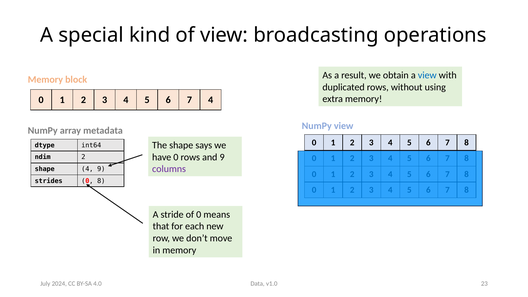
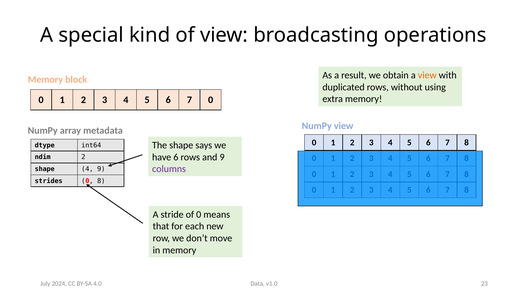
view colour: blue -> orange (427, 75)
7 4: 4 -> 0 (211, 100)
have 0: 0 -> 6 (176, 157)
